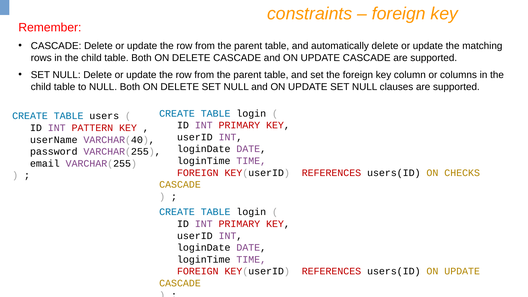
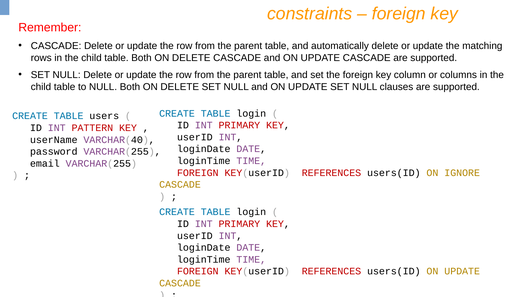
CHECKS: CHECKS -> IGNORE (462, 173)
